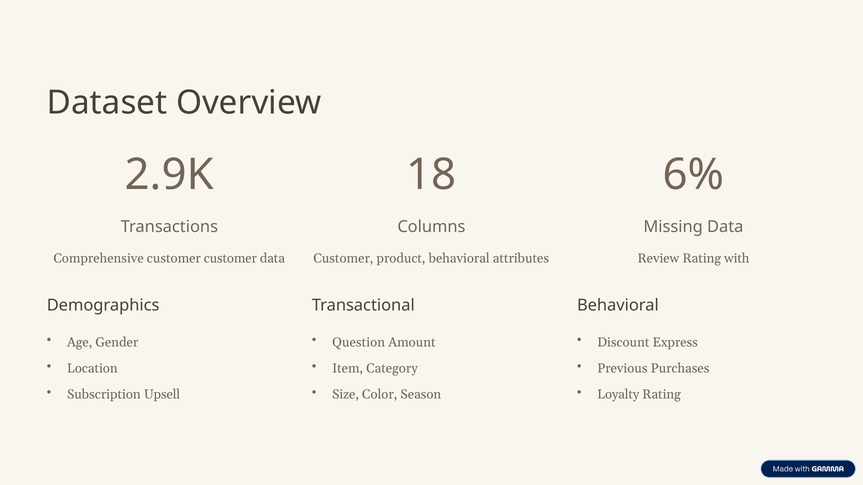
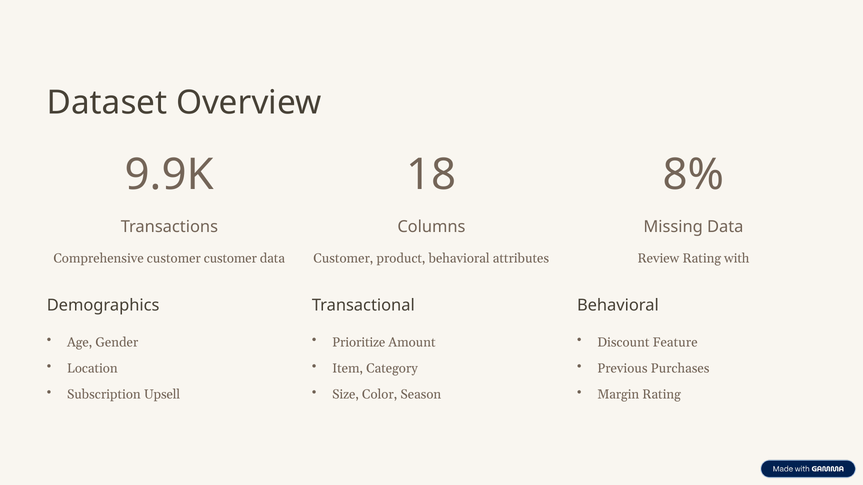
2.9K: 2.9K -> 9.9K (169, 175)
6%: 6% -> 8% (693, 175)
Question: Question -> Prioritize (359, 343)
Express: Express -> Feature (675, 343)
Loyalty: Loyalty -> Margin (618, 395)
